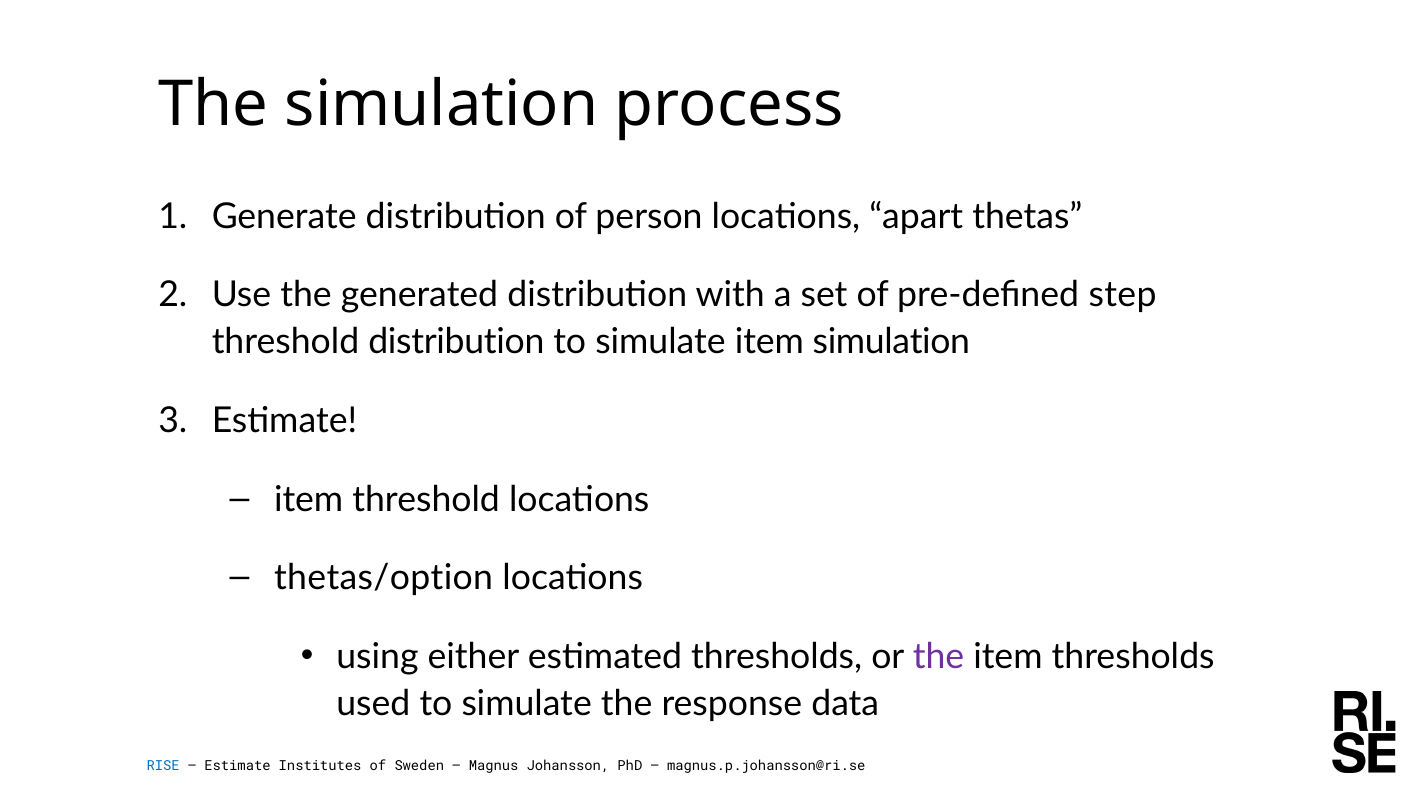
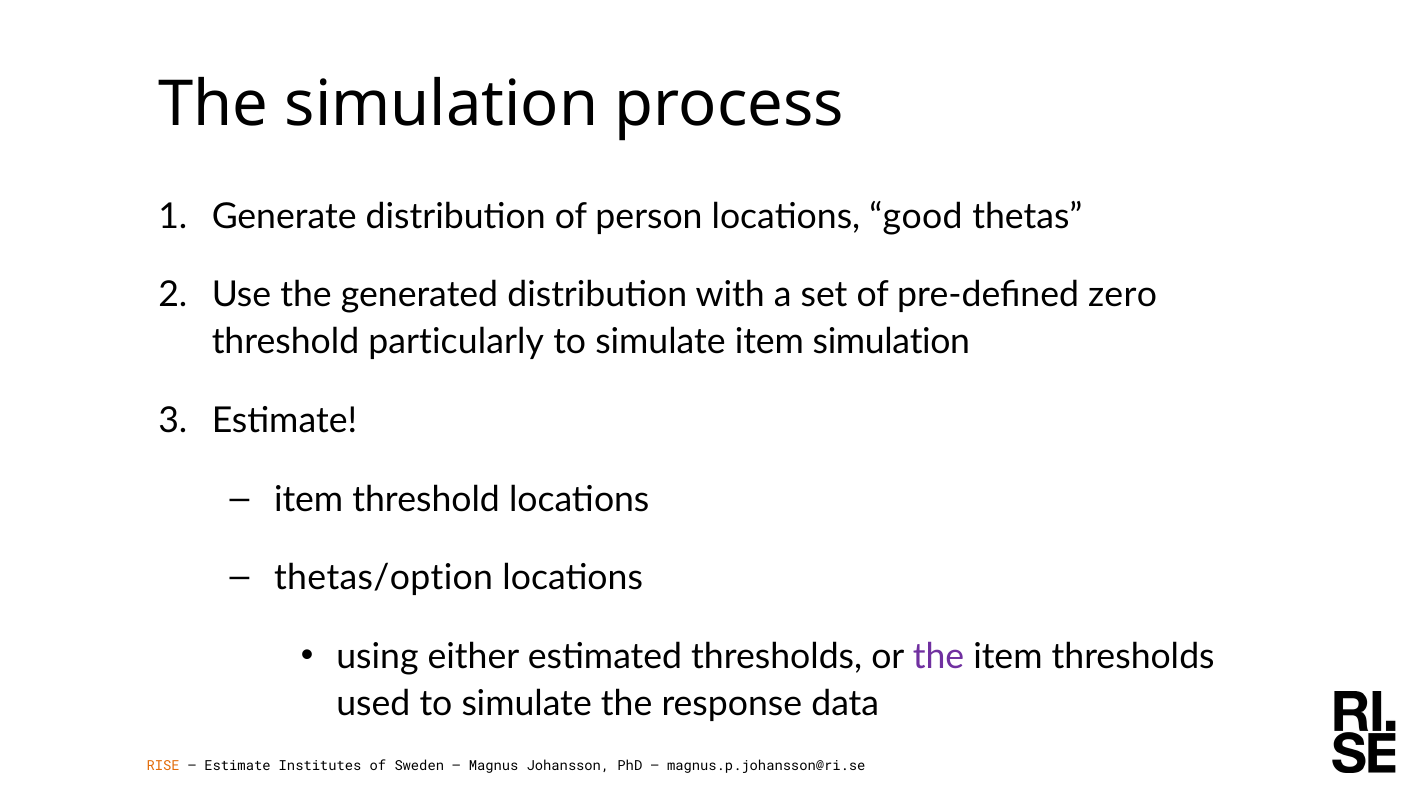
apart: apart -> good (916, 216)
step: step -> zero (1123, 295)
threshold distribution: distribution -> particularly (456, 342)
RISE colour: blue -> orange (163, 765)
